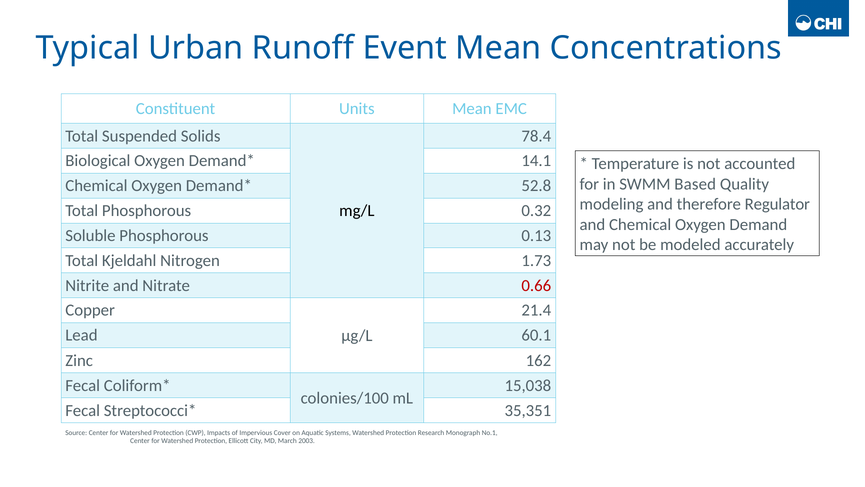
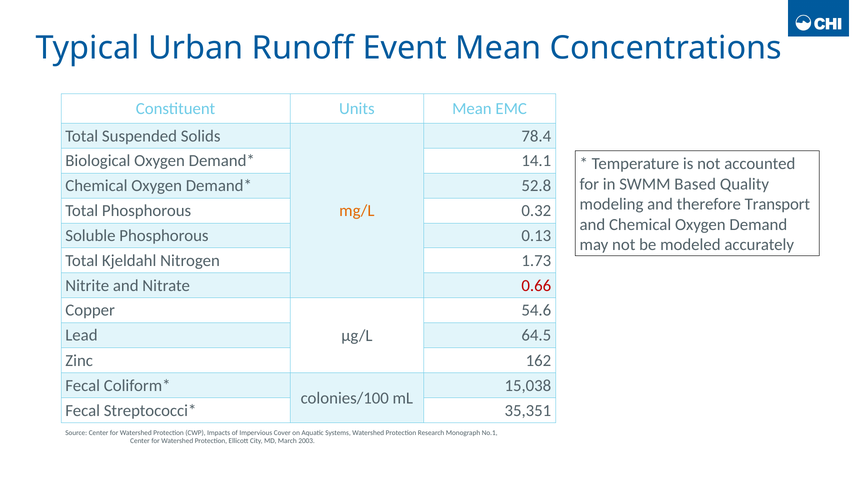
Regulator: Regulator -> Transport (777, 204)
mg/L colour: black -> orange (357, 211)
21.4: 21.4 -> 54.6 (536, 310)
60.1: 60.1 -> 64.5 (536, 335)
